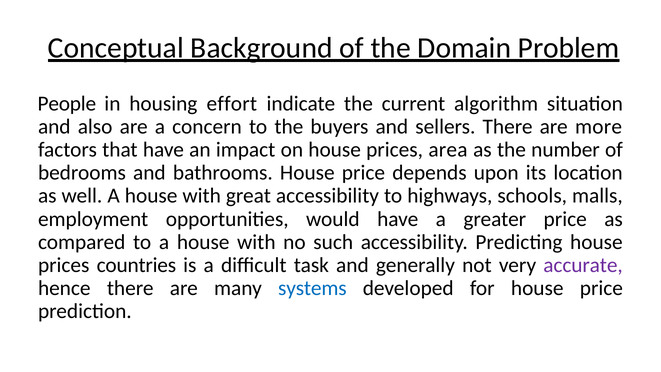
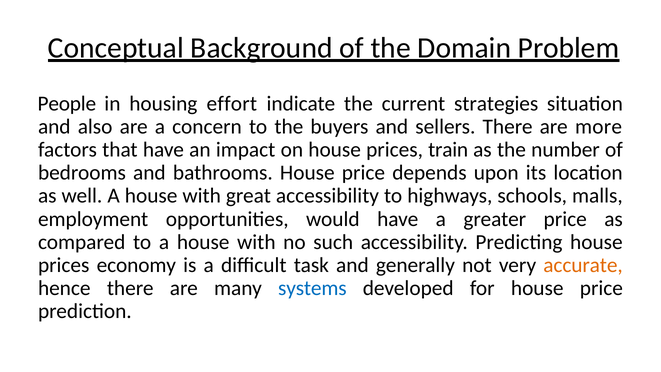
algorithm: algorithm -> strategies (496, 104)
area: area -> train (448, 150)
countries: countries -> economy (136, 265)
accurate colour: purple -> orange (583, 265)
